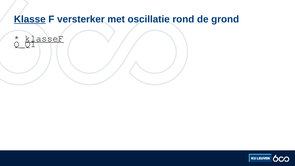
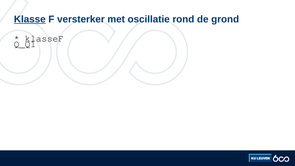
klasseF underline: present -> none (44, 38)
